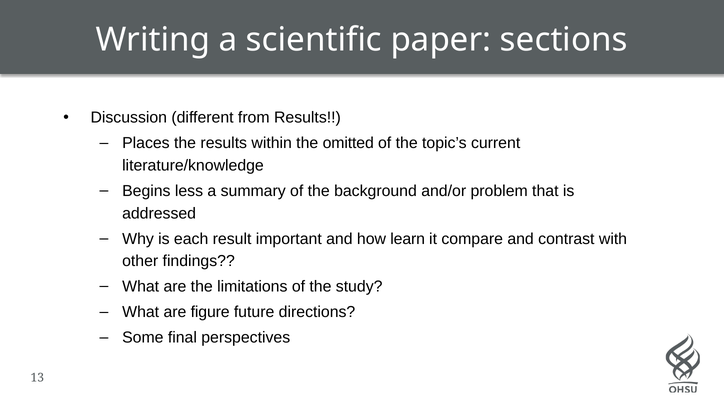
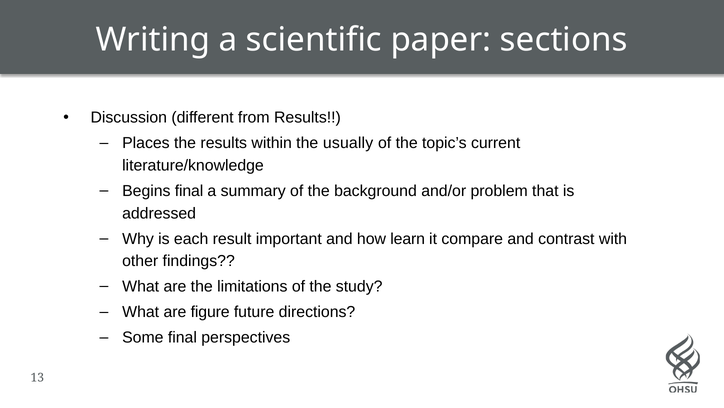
omitted: omitted -> usually (348, 143)
Begins less: less -> final (189, 191)
